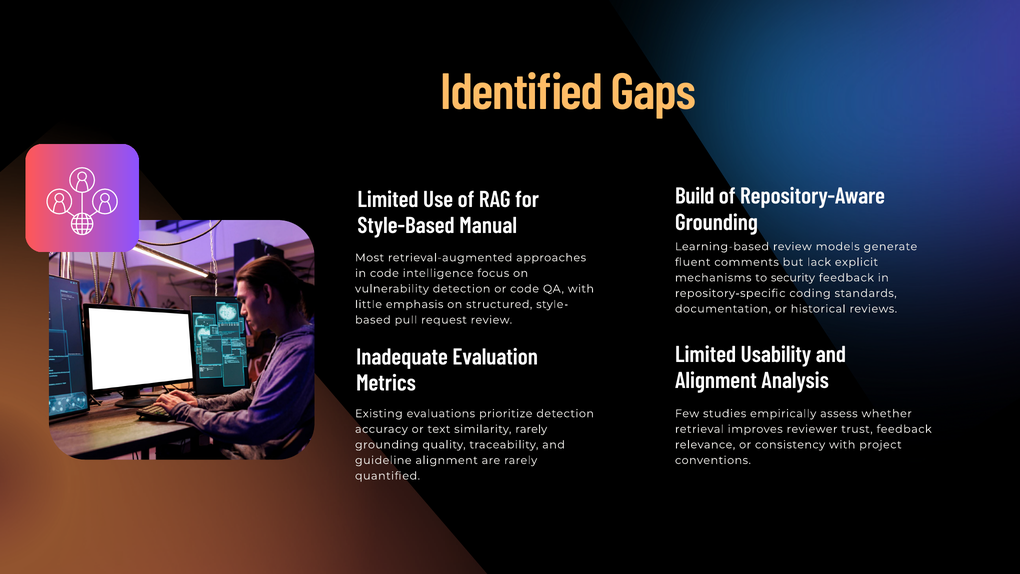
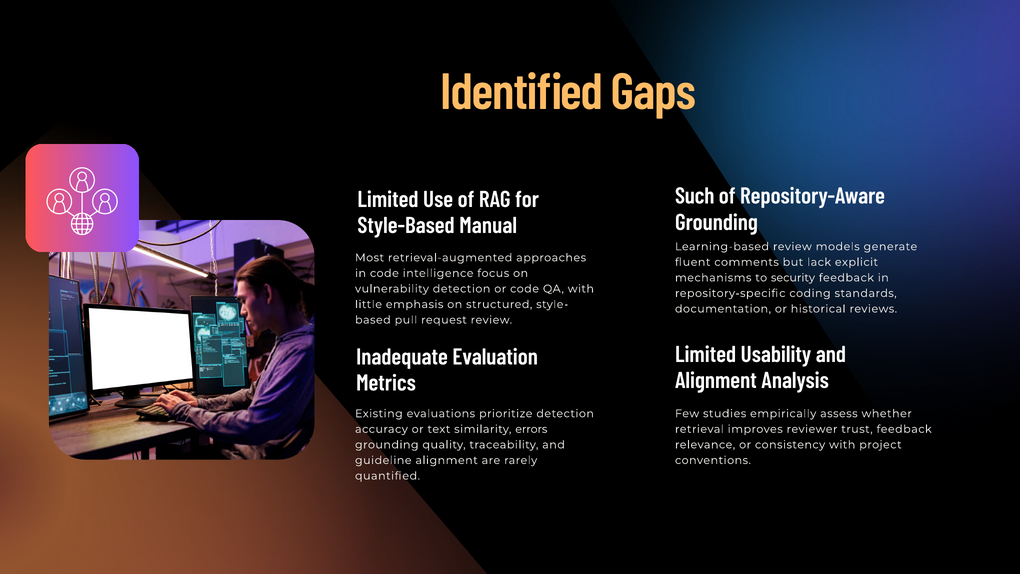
Build: Build -> Such (695, 196)
similarity rarely: rarely -> errors (531, 429)
